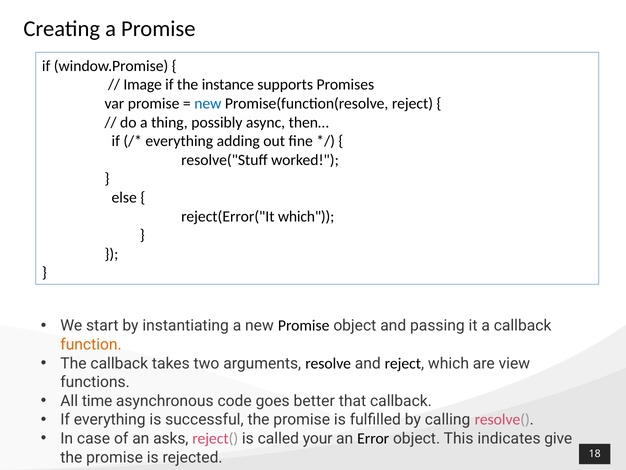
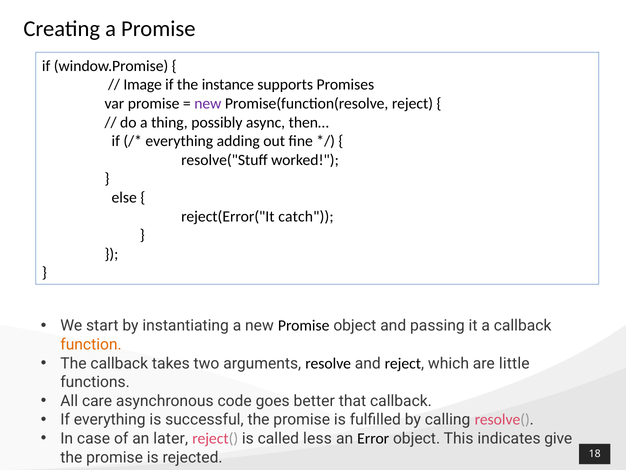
new colour: blue -> purple (208, 103)
reject(Error("It which: which -> catch (306, 216)
view: view -> little (514, 363)
time: time -> care (97, 401)
asks: asks -> later (171, 438)
your: your -> less (317, 438)
